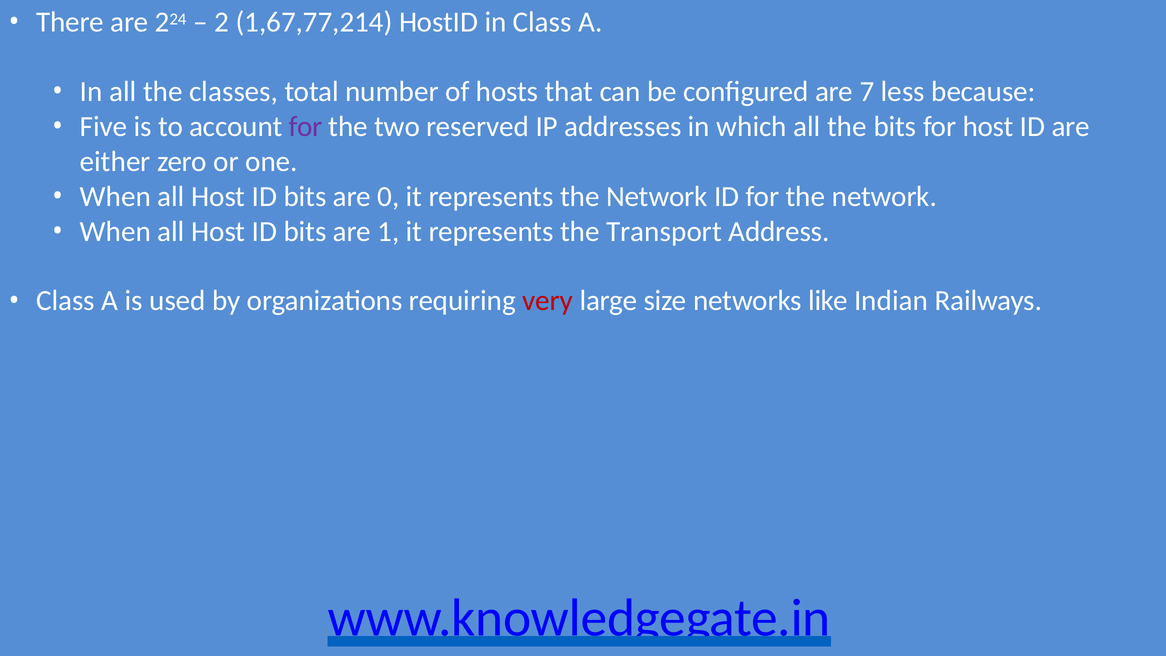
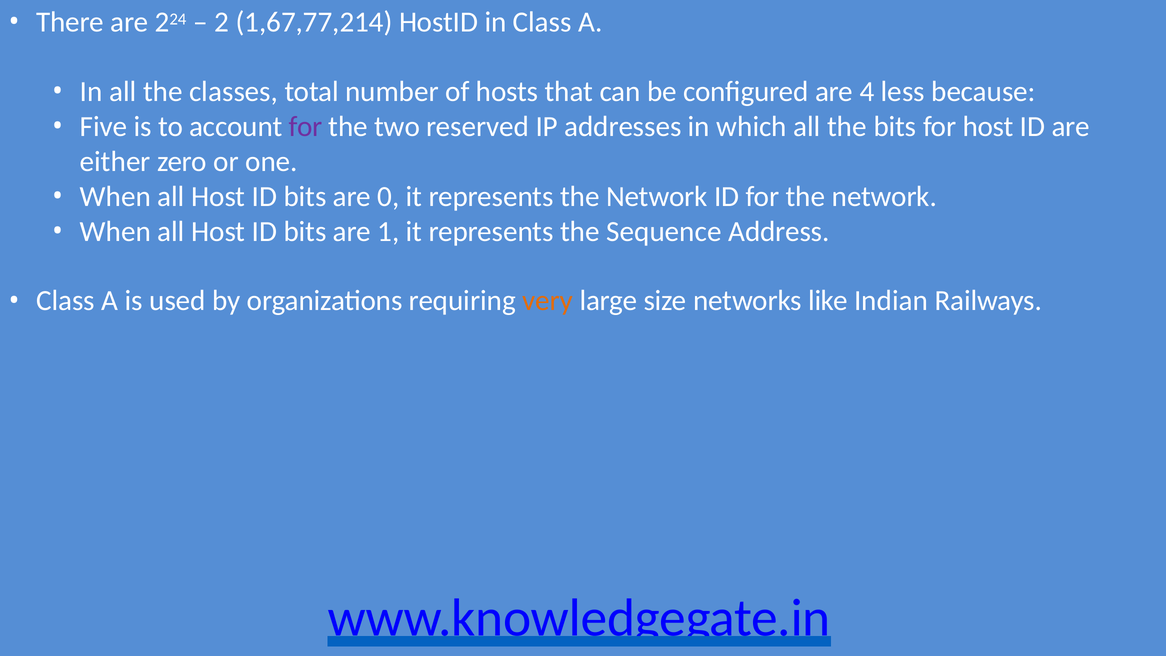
7: 7 -> 4 (867, 91)
Transport: Transport -> Sequence (664, 231)
very colour: red -> orange (548, 301)
